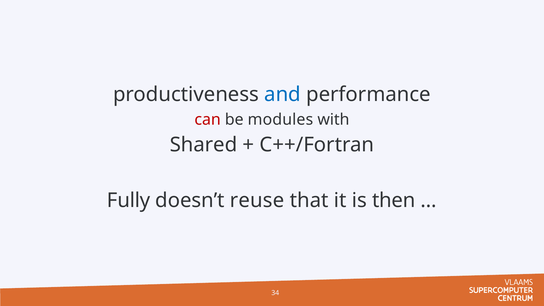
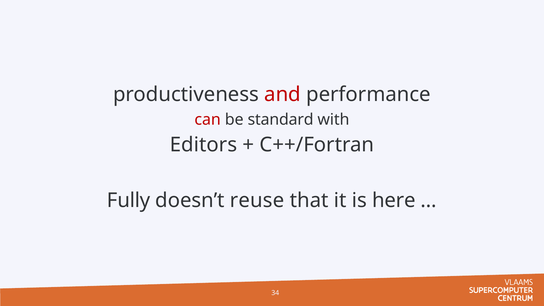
and colour: blue -> red (283, 94)
modules: modules -> standard (281, 120)
Shared: Shared -> Editors (203, 145)
then: then -> here (394, 200)
